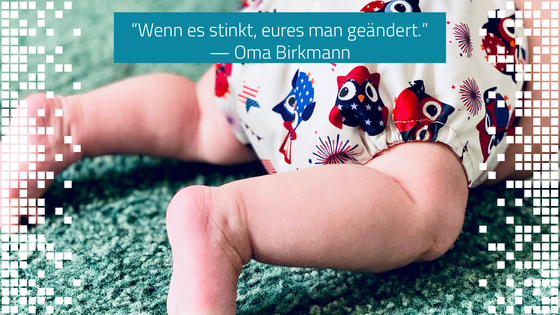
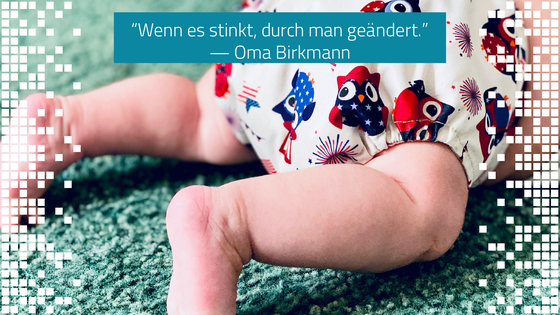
eures: eures -> durch (283, 30)
